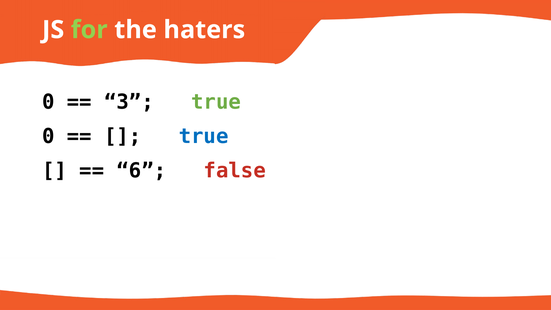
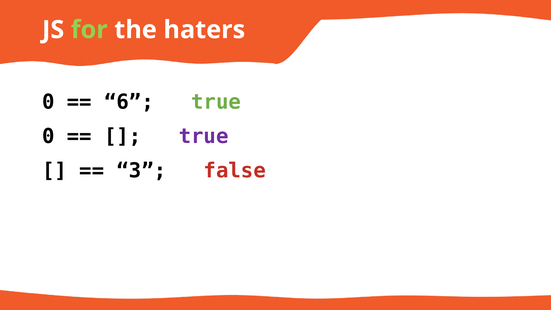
3: 3 -> 6 (129, 102)
true colour: blue -> purple (204, 136)
6: 6 -> 3 (141, 171)
